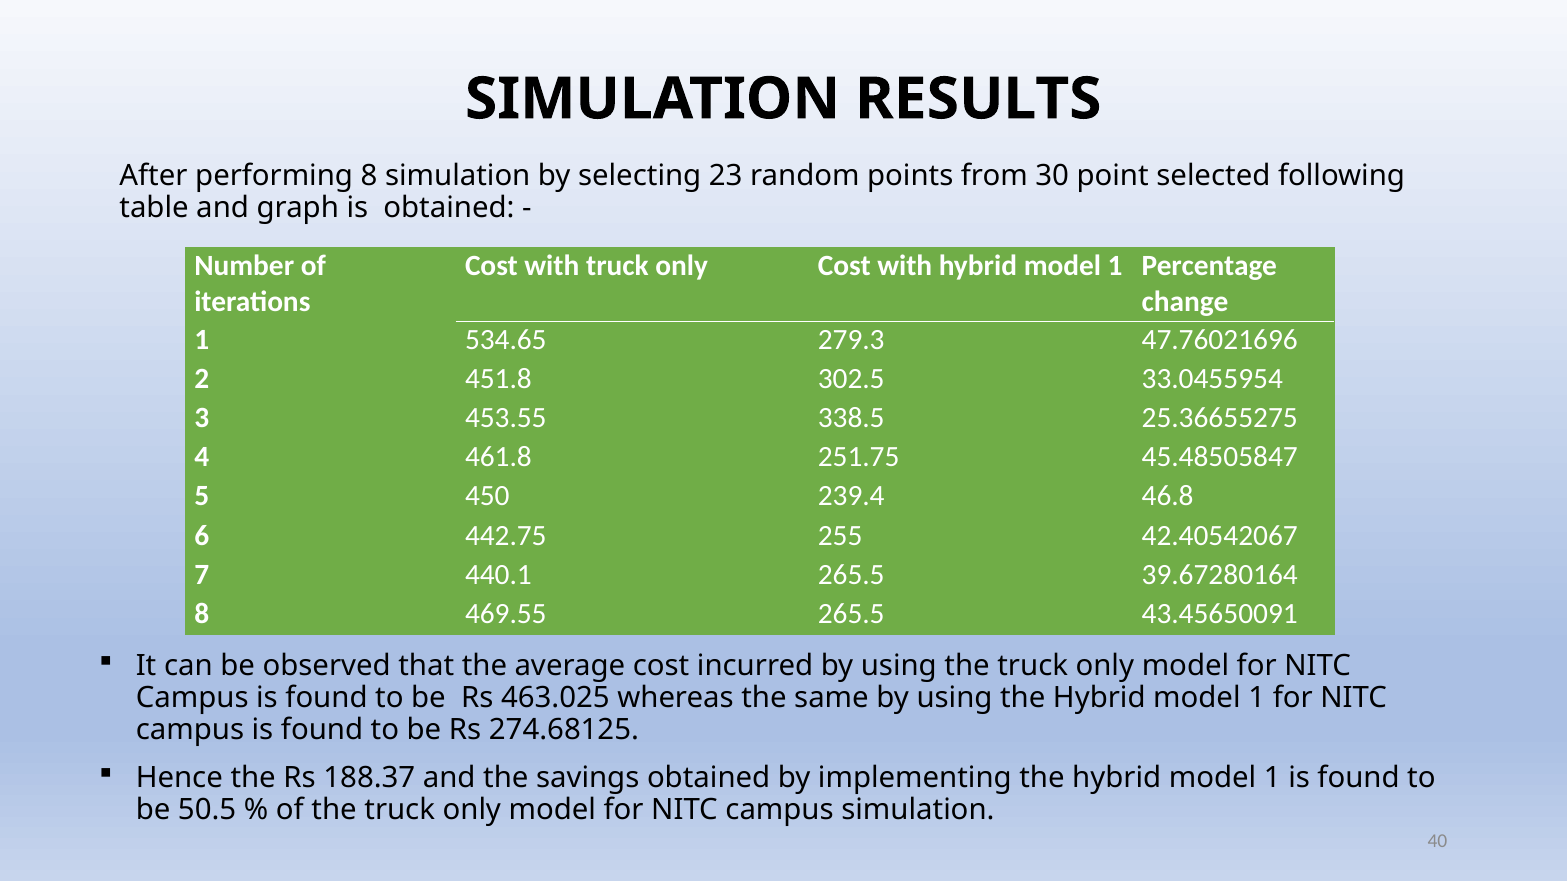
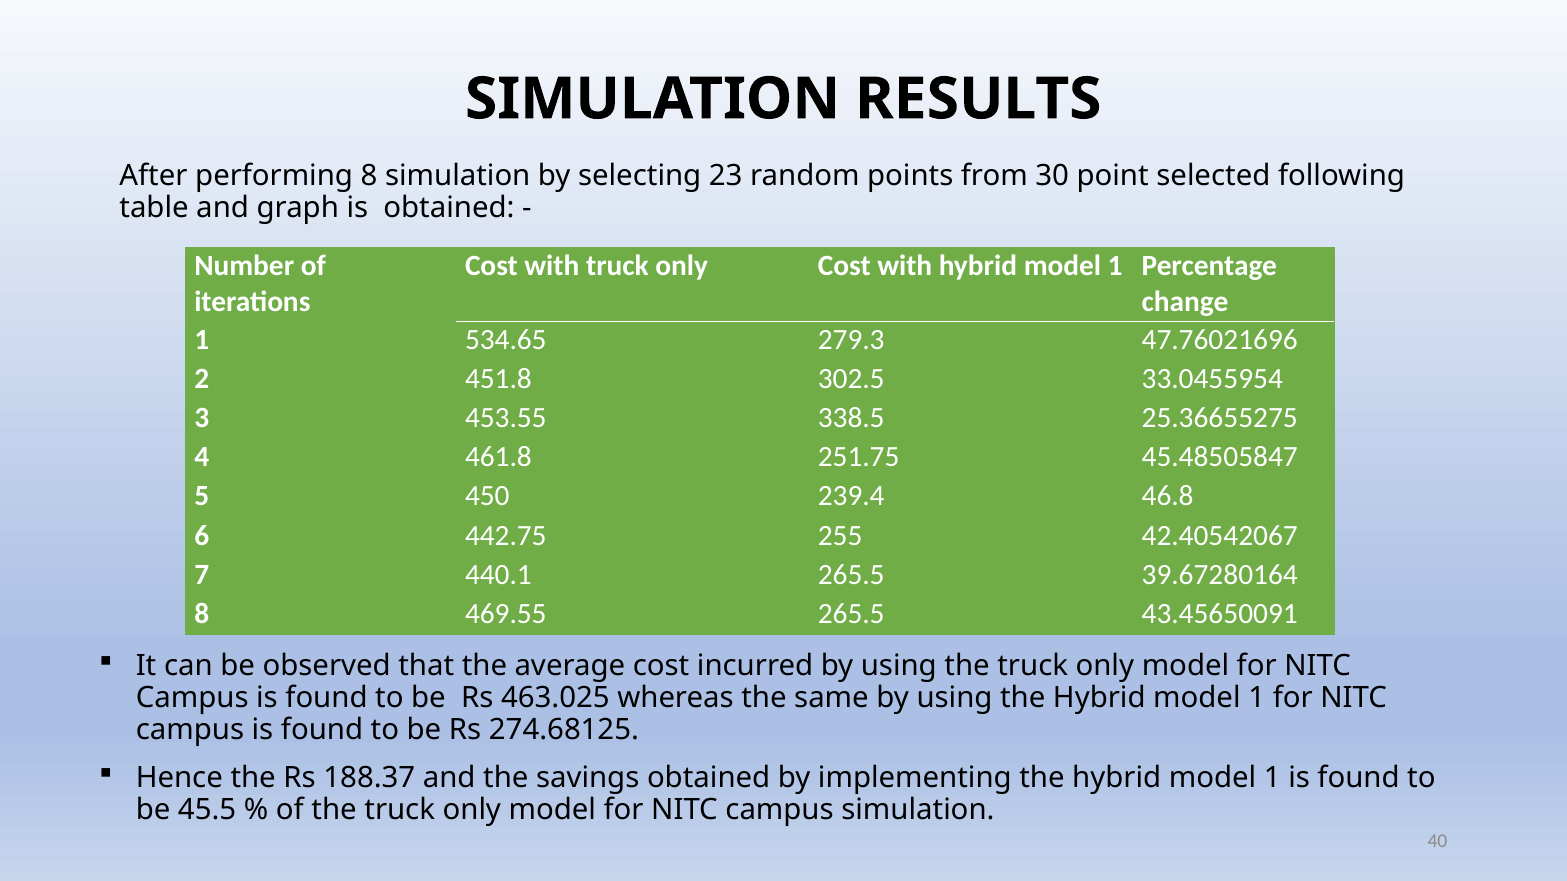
50.5: 50.5 -> 45.5 (207, 810)
